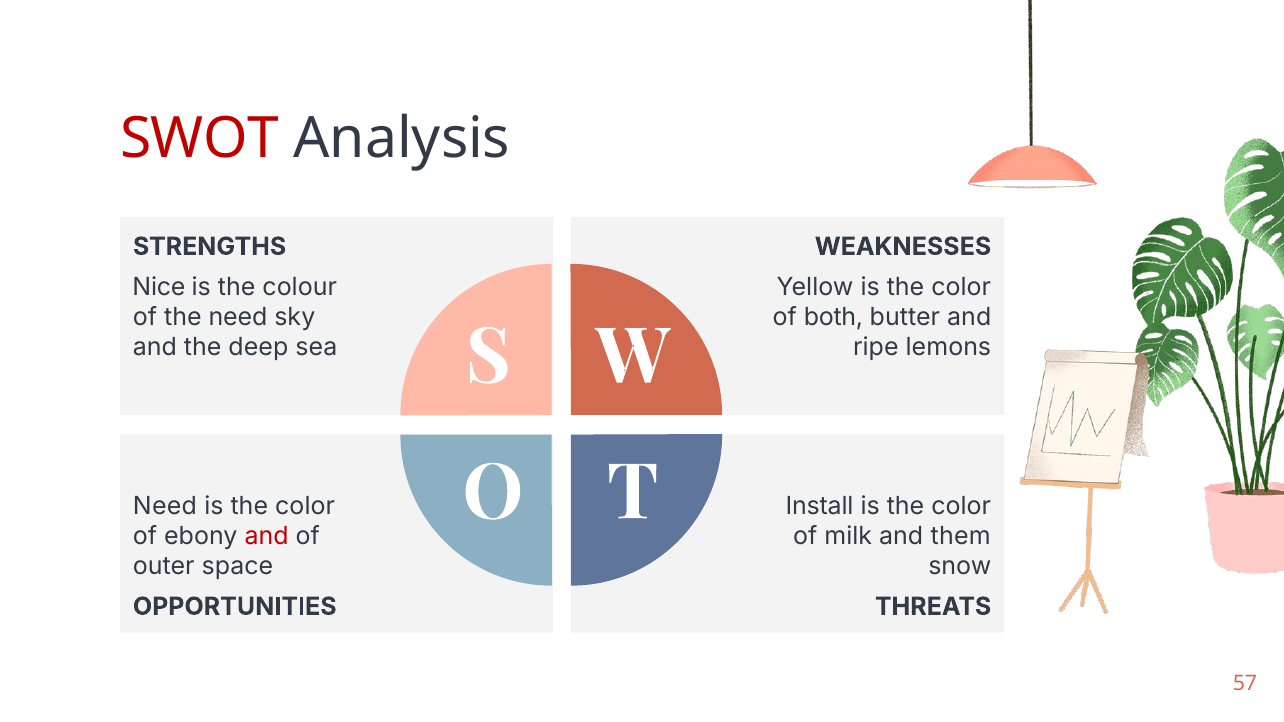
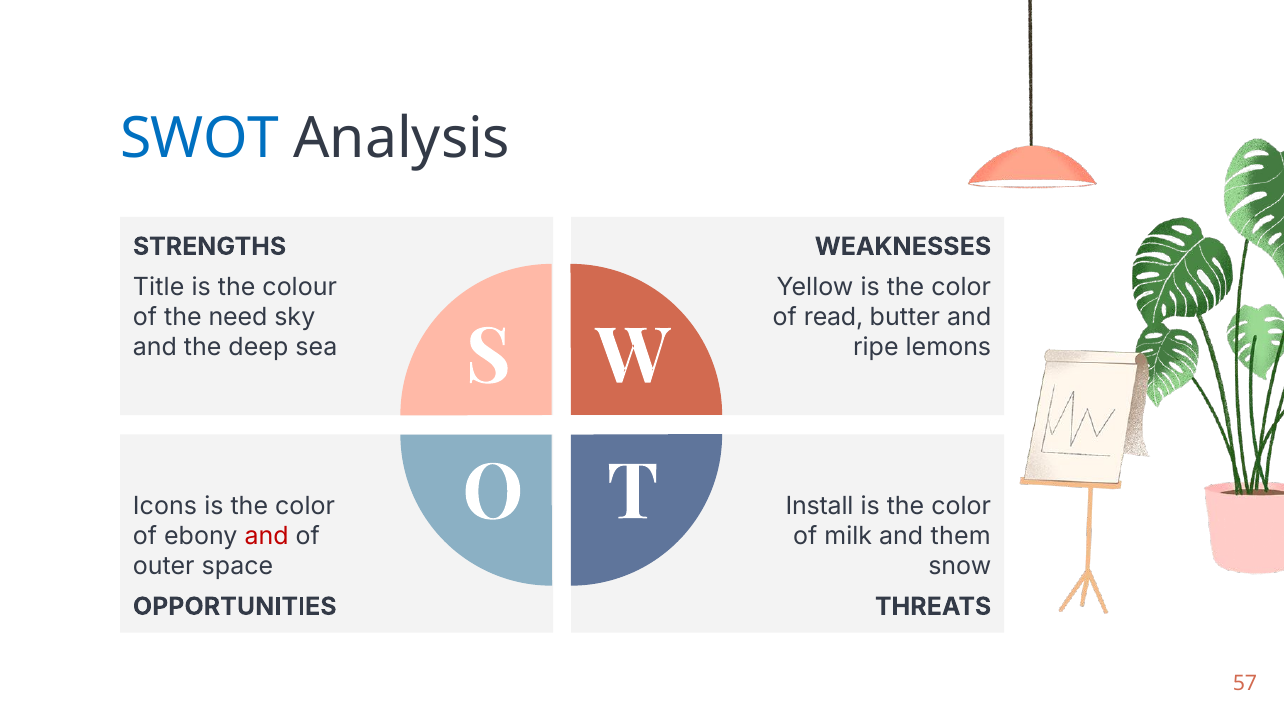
SWOT colour: red -> blue (200, 139)
Nice: Nice -> Title (159, 287)
both: both -> read (834, 317)
Need: Need -> Icons (165, 506)
